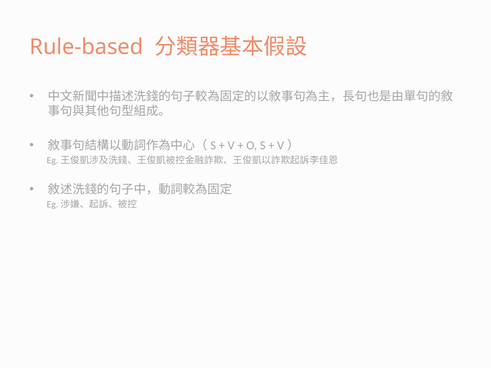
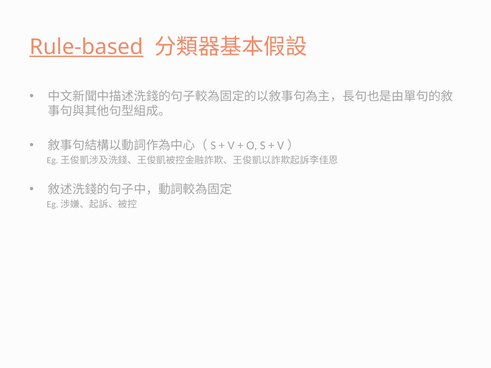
Rule-based underline: none -> present (86, 47)
